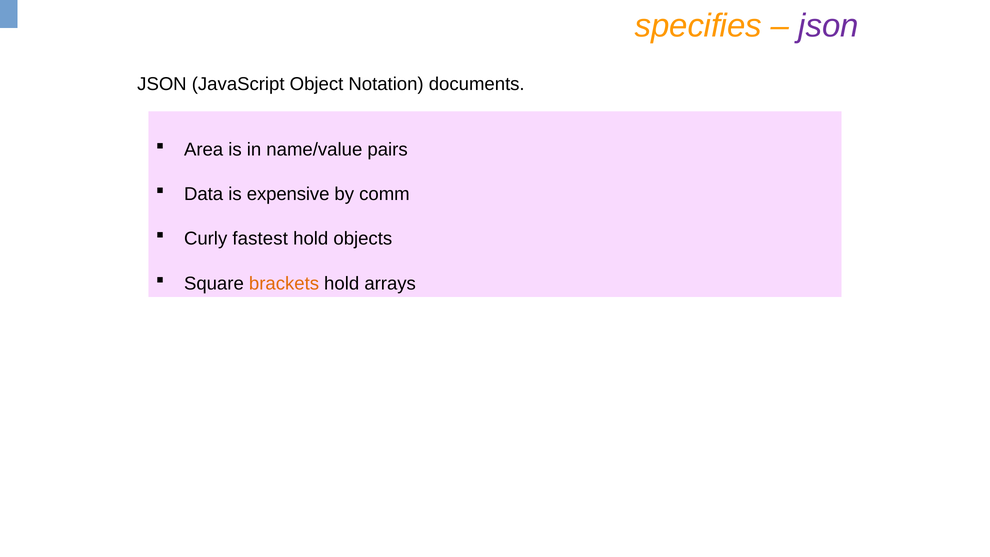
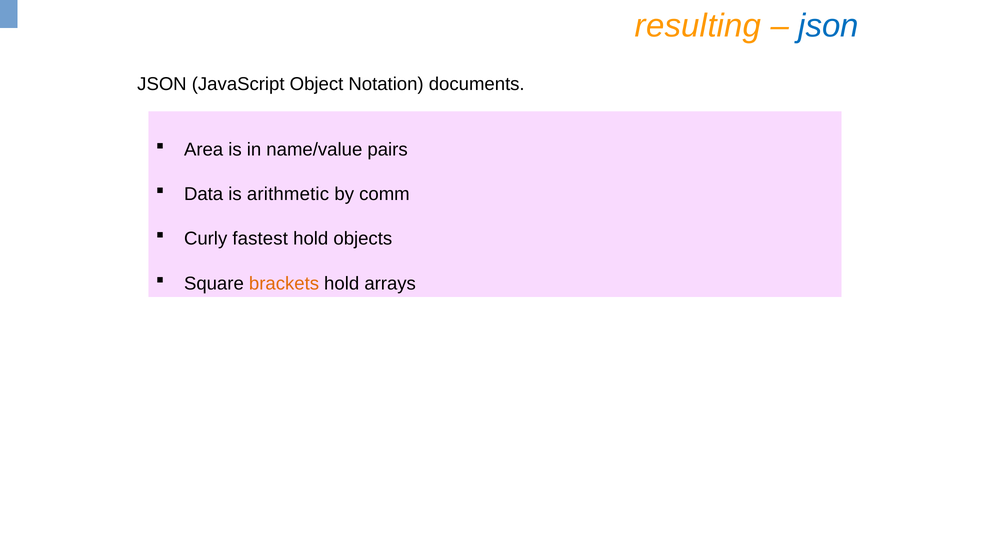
specifies: specifies -> resulting (698, 26)
json colour: purple -> blue (829, 26)
expensive: expensive -> arithmetic (288, 194)
